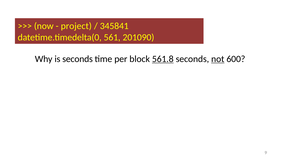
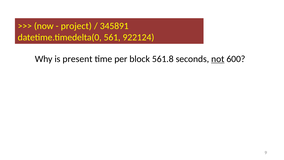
345841: 345841 -> 345891 (114, 26)
201090: 201090 -> 922124 (138, 37)
is seconds: seconds -> present (77, 59)
561.8 underline: present -> none (163, 59)
